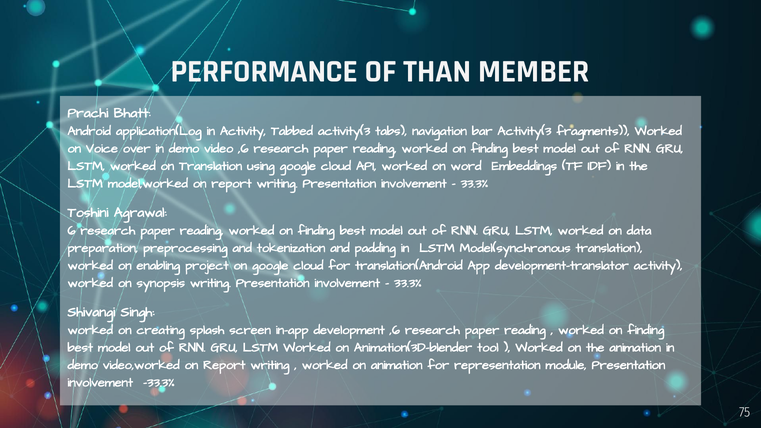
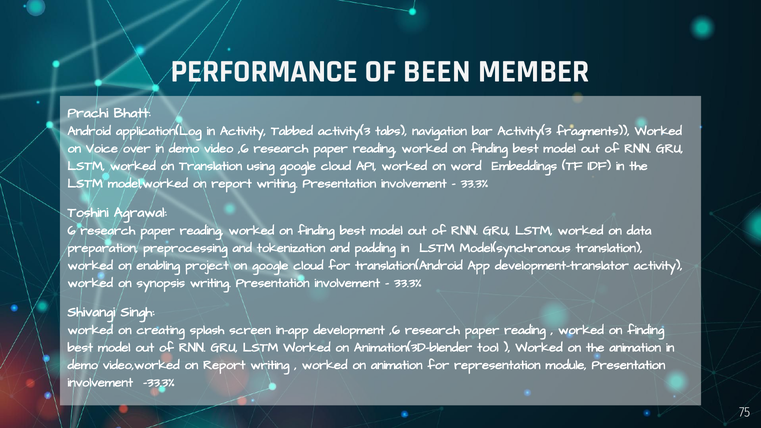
THAN: THAN -> BEEN (437, 71)
